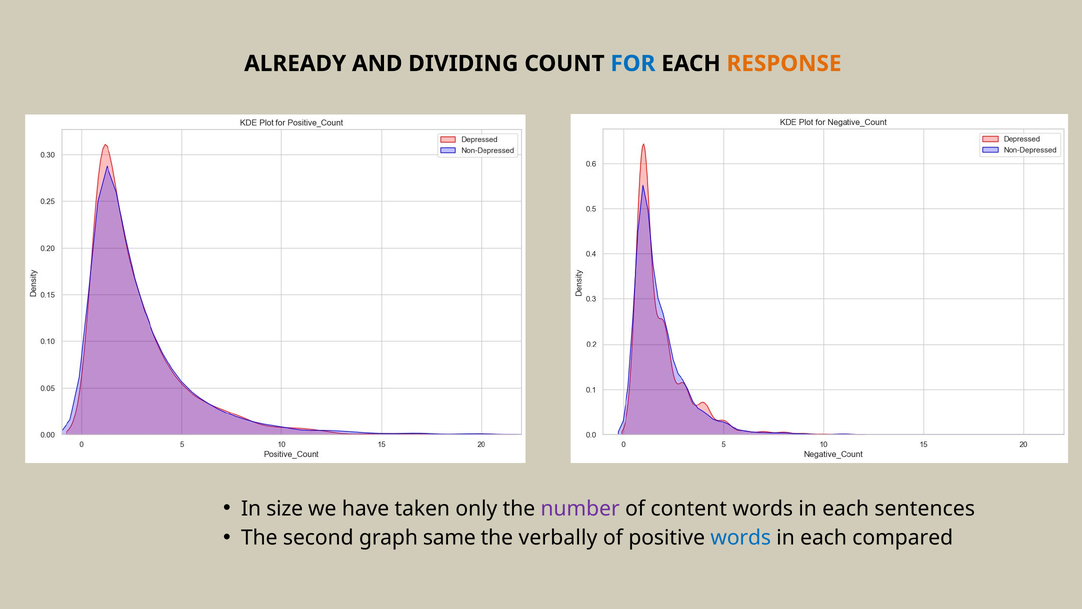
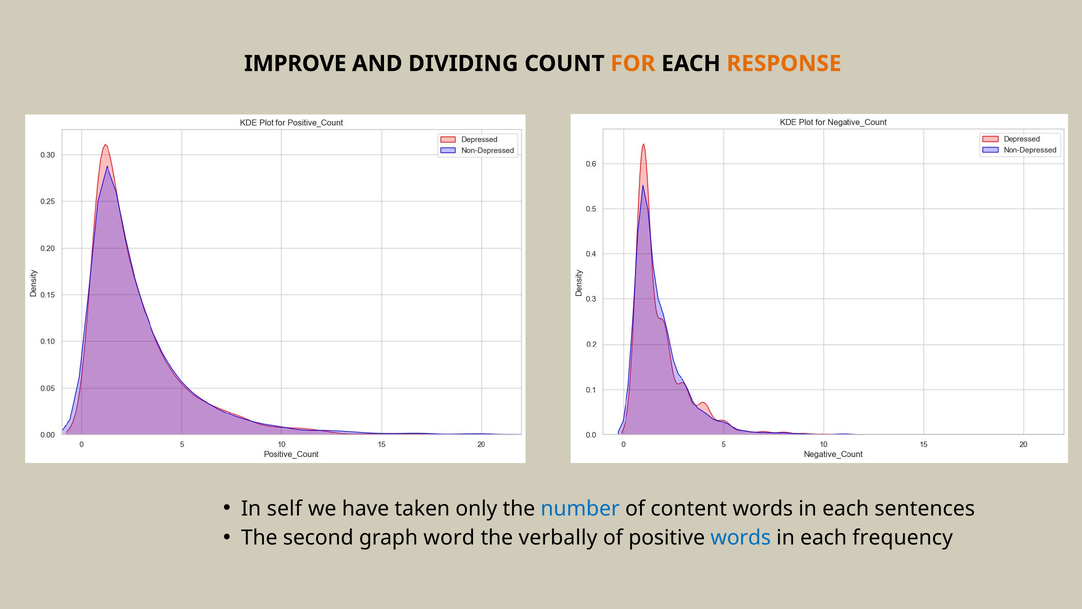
ALREADY: ALREADY -> IMPROVE (295, 64)
FOR colour: blue -> orange (633, 64)
size: size -> self (284, 508)
number colour: purple -> blue (580, 508)
same: same -> word (449, 538)
compared: compared -> frequency (903, 538)
